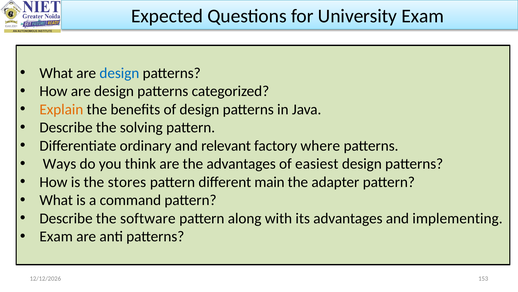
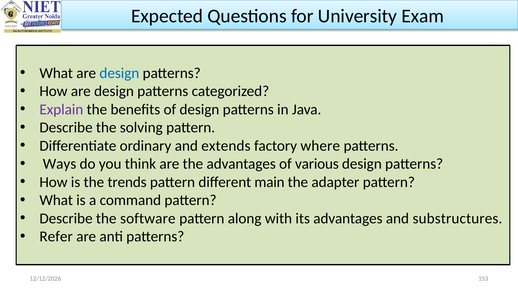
Explain colour: orange -> purple (61, 109)
relevant: relevant -> extends (226, 145)
easiest: easiest -> various (317, 164)
stores: stores -> trends (127, 182)
implementing: implementing -> substructures (457, 218)
Exam: Exam -> Refer (56, 236)
